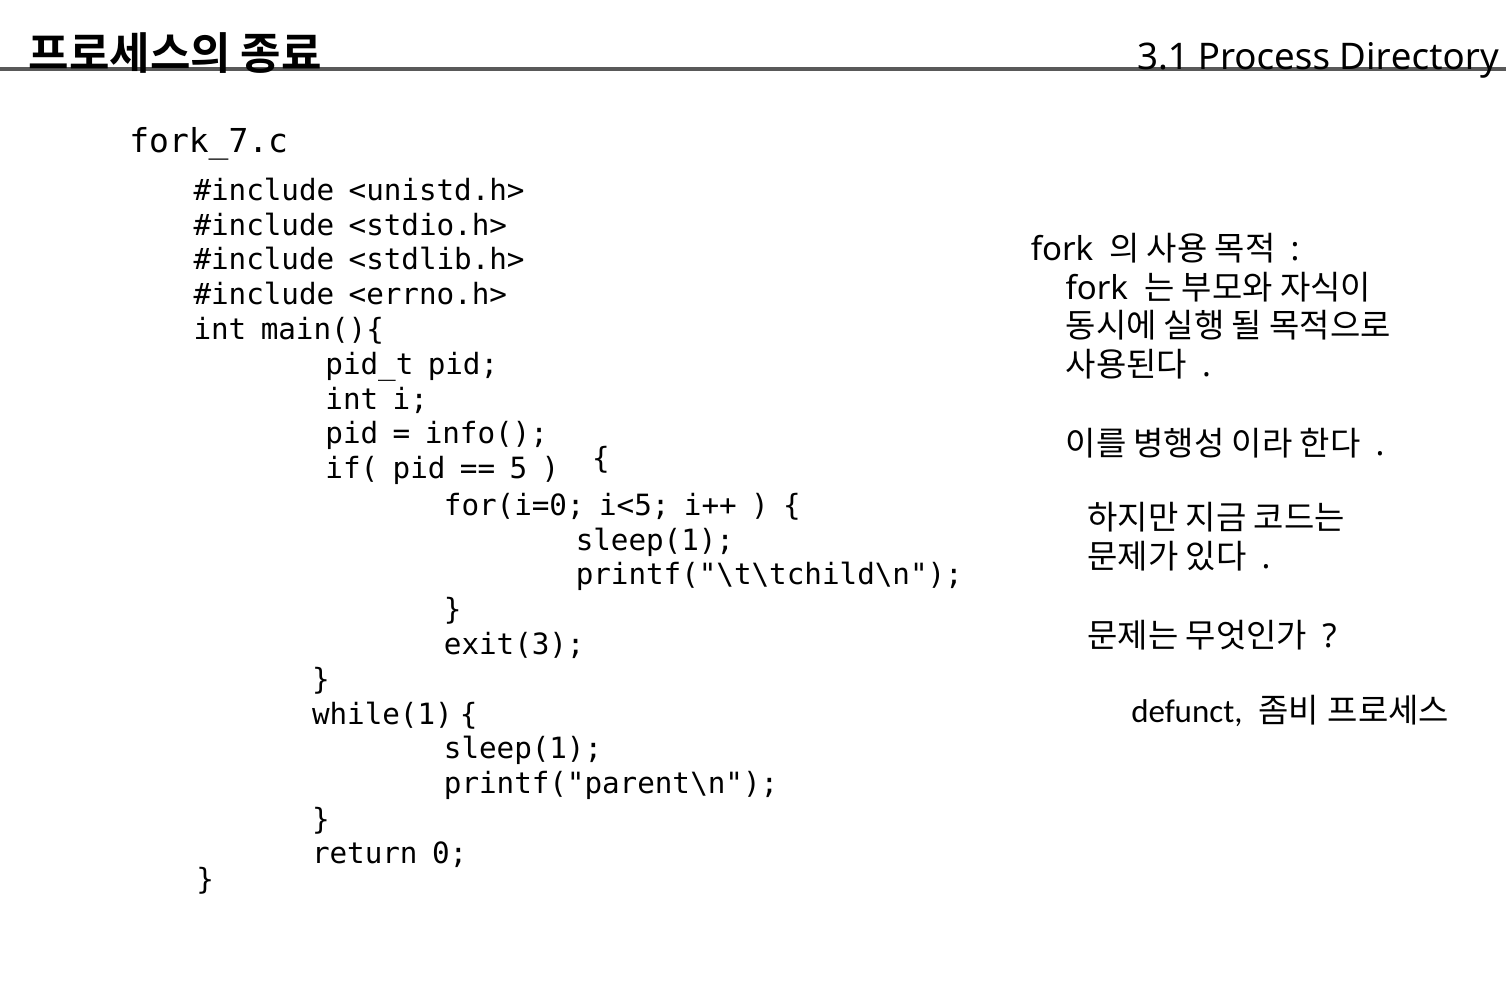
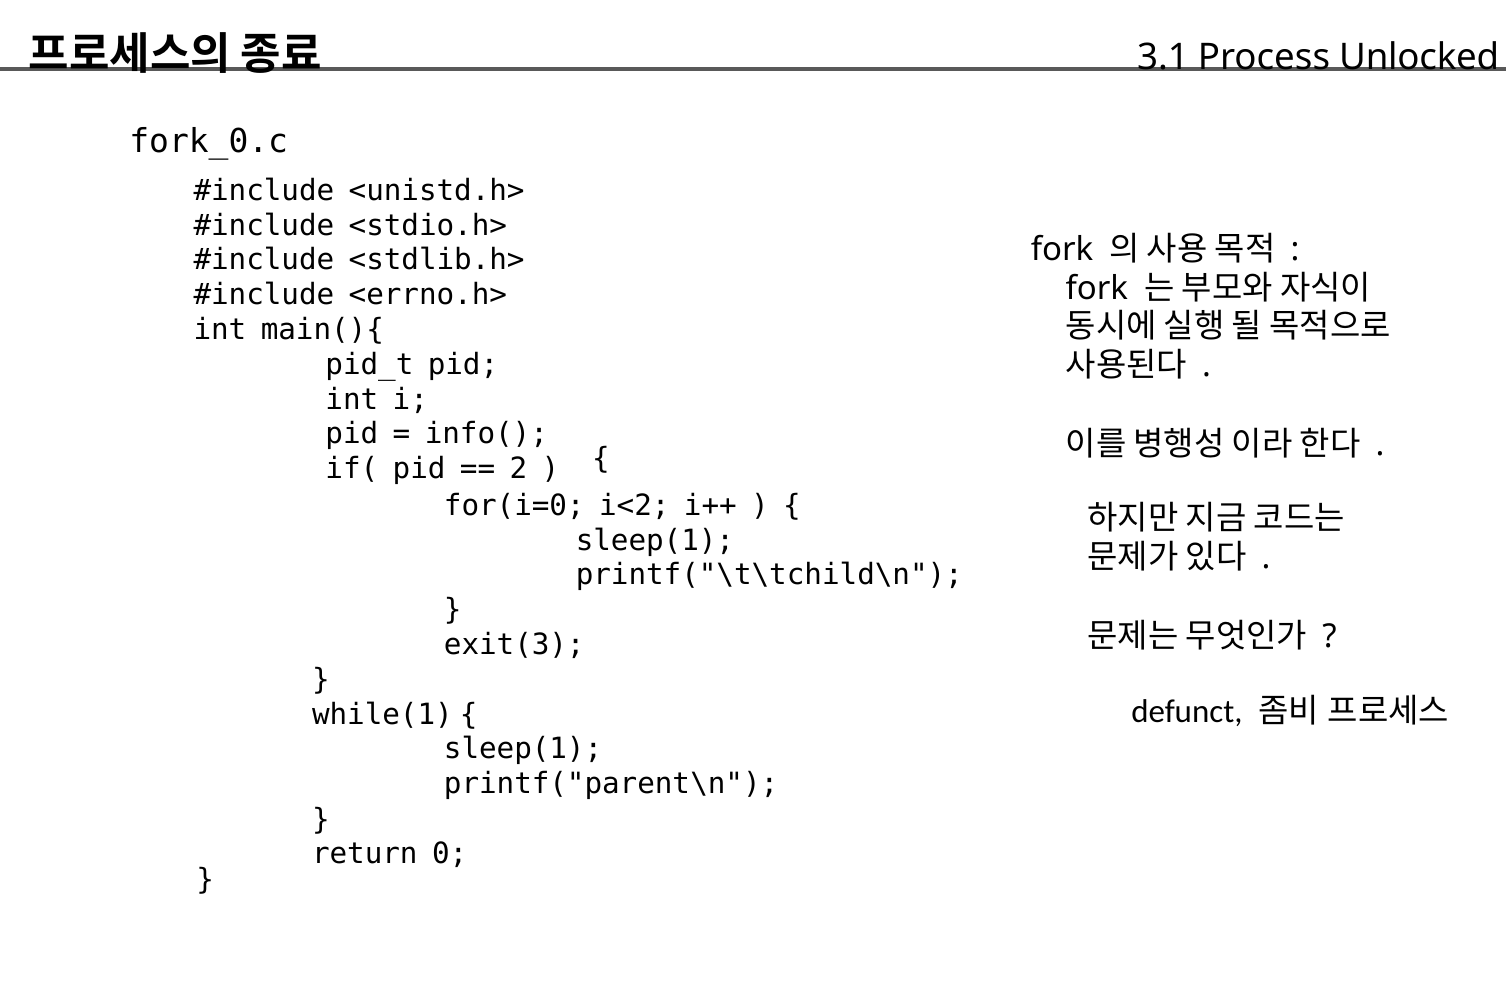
Directory: Directory -> Unlocked (1419, 57)
fork_7.c: fork_7.c -> fork_0.c (209, 142)
5: 5 -> 2 (518, 469)
i<5: i<5 -> i<2 (634, 506)
